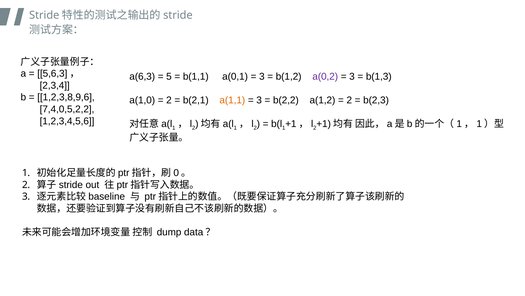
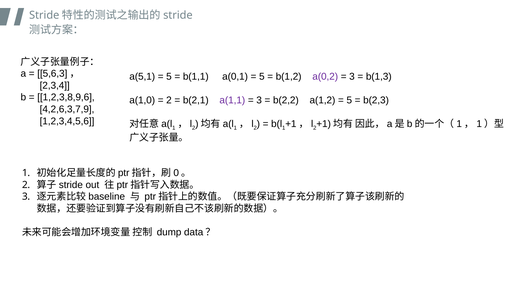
a(6,3: a(6,3 -> a(5,1 (142, 76)
3: 3 -> 5 (262, 76)
a(1,1 colour: orange -> purple (232, 100)
2: 2 -> 5 (349, 100)
7,4,0,5,2,2: 7,4,0,5,2,2 -> 4,2,6,3,7,9 (67, 109)
